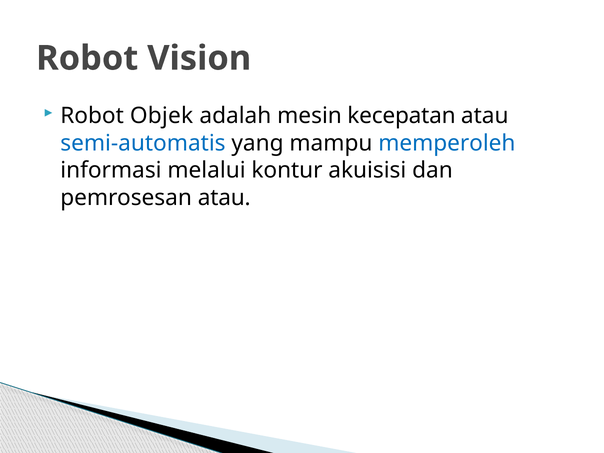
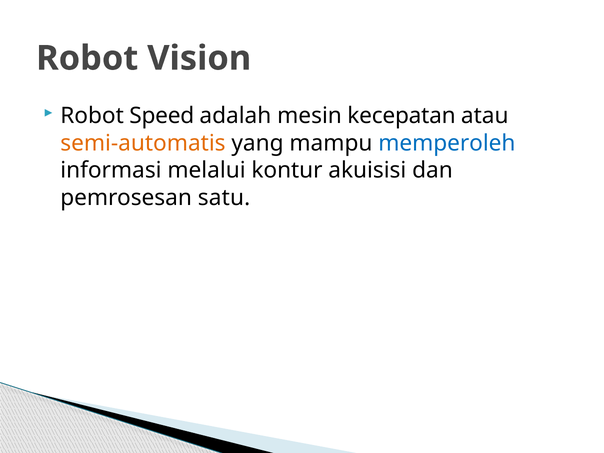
Objek: Objek -> Speed (162, 116)
semi-automatis colour: blue -> orange (143, 143)
pemrosesan atau: atau -> satu (224, 198)
